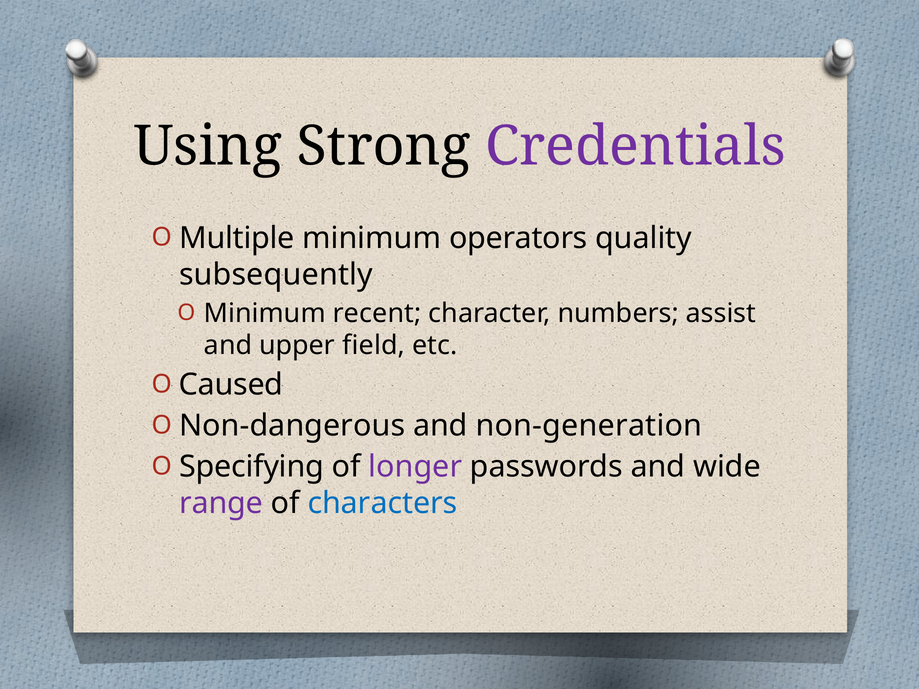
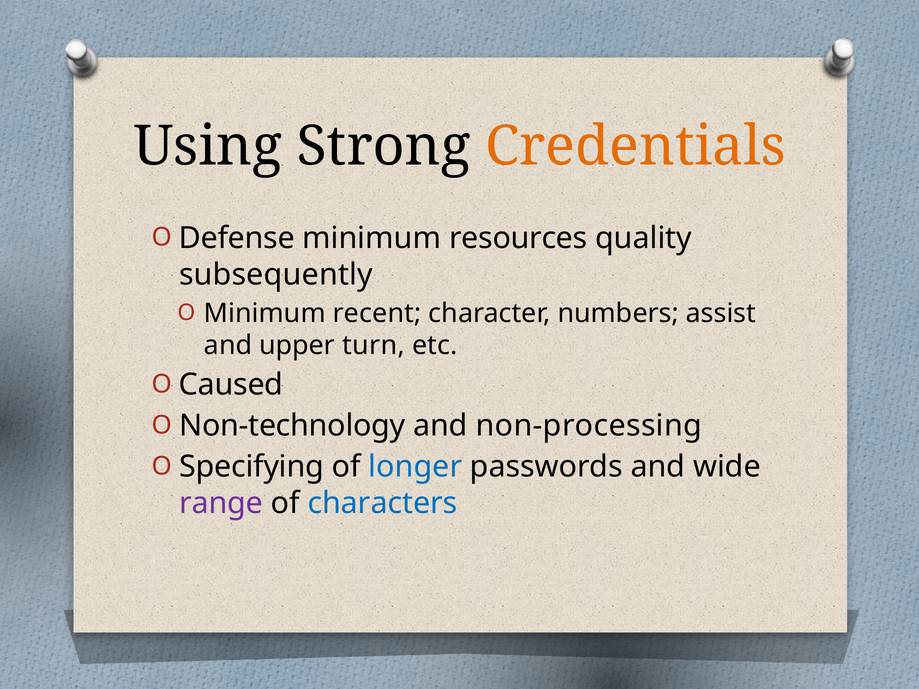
Credentials colour: purple -> orange (636, 146)
Multiple: Multiple -> Defense (237, 238)
operators: operators -> resources (518, 238)
field: field -> turn (374, 346)
Non-dangerous: Non-dangerous -> Non-technology (292, 426)
non-generation: non-generation -> non-processing (589, 426)
longer colour: purple -> blue (415, 467)
